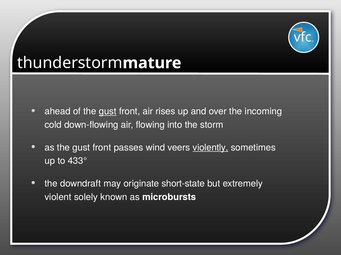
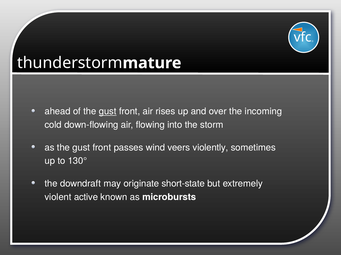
violently underline: present -> none (211, 148)
433°: 433° -> 130° (77, 161)
solely: solely -> active (86, 198)
